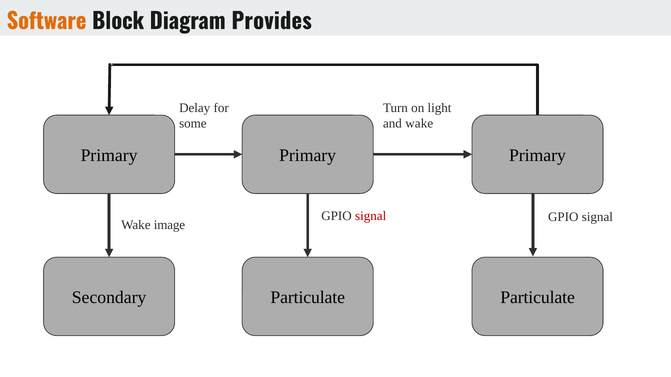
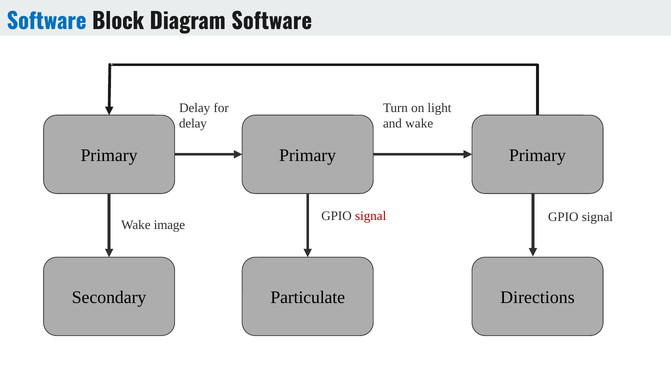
Software colour: orange -> blue (47, 22)
Diagram Provides: Provides -> Software (272, 22)
some: some -> delay (193, 124)
Particulate: Particulate -> Directions (537, 298)
